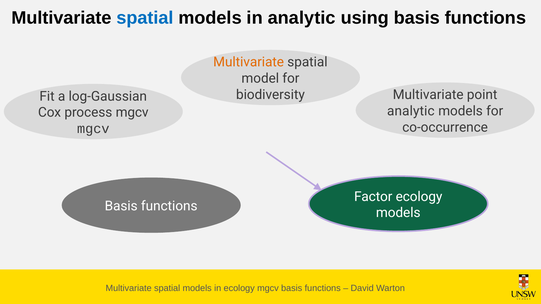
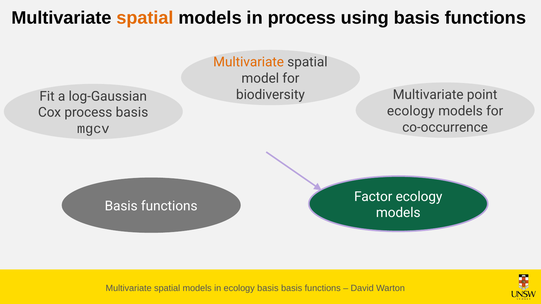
spatial colour: blue -> orange (145, 18)
in analytic: analytic -> process (302, 18)
analytic: analytic -> ecology (411, 111)
process mgcv: mgcv -> basis (132, 113)
ecology mgcv: mgcv -> basis (268, 289)
